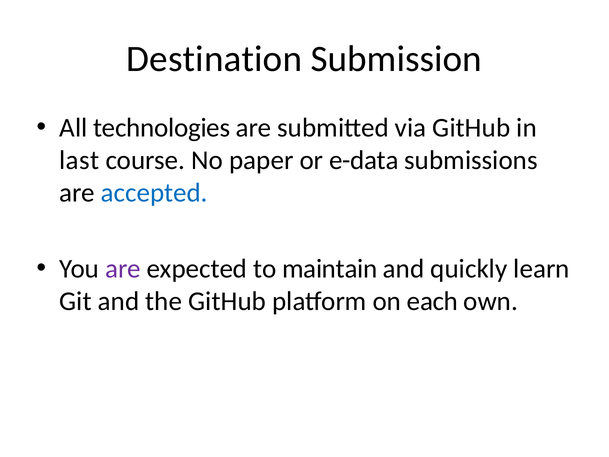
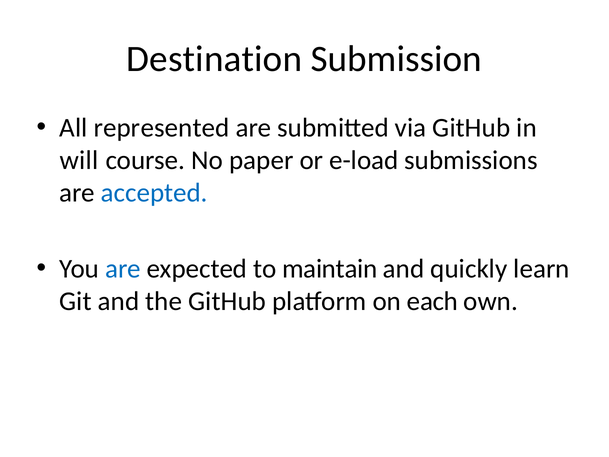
technologies: technologies -> represented (162, 128)
last: last -> will (79, 160)
e-data: e-data -> e-load (364, 160)
are colour: purple -> blue (123, 269)
